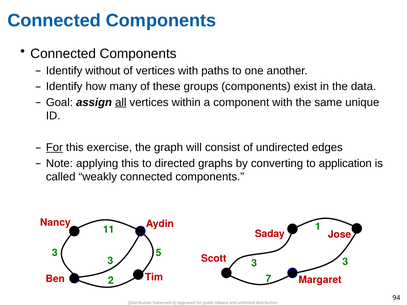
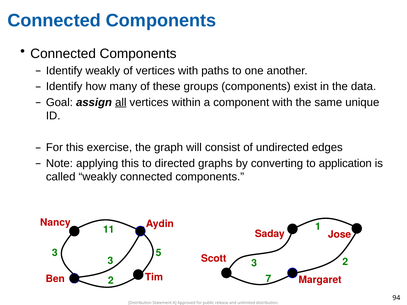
Identify without: without -> weakly (103, 71)
For underline: present -> none (54, 148)
Scott 3 3: 3 -> 2 (345, 262)
